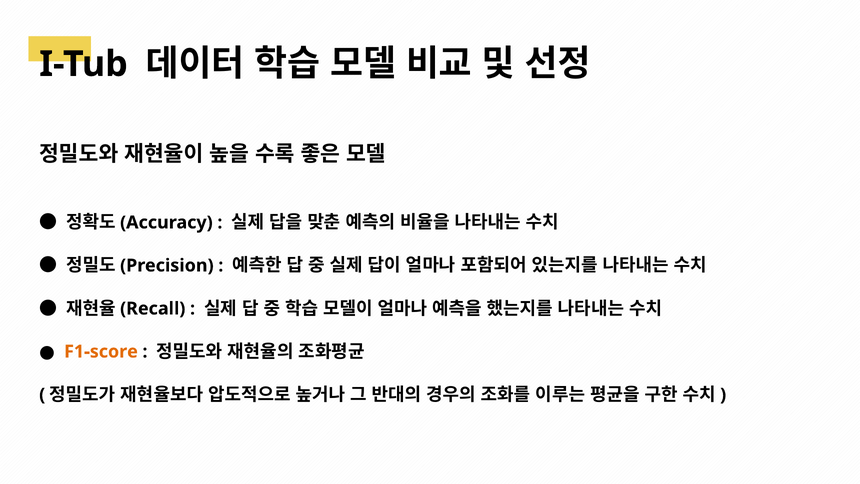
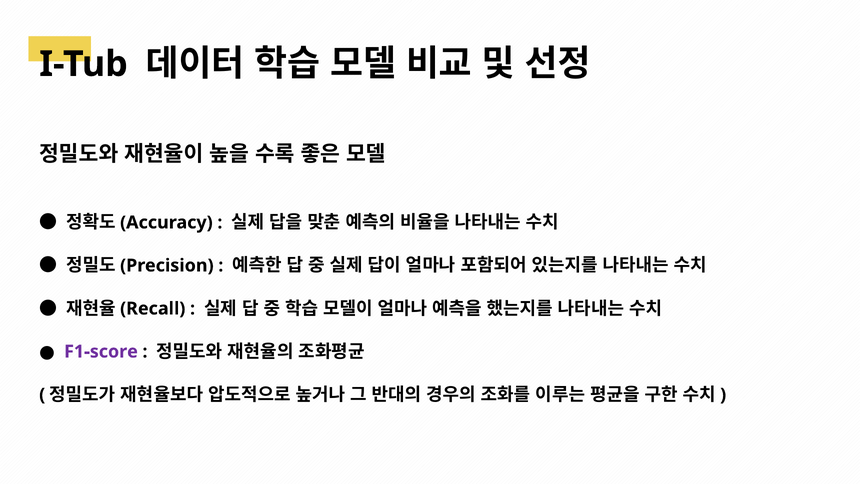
F1-score colour: orange -> purple (101, 351)
